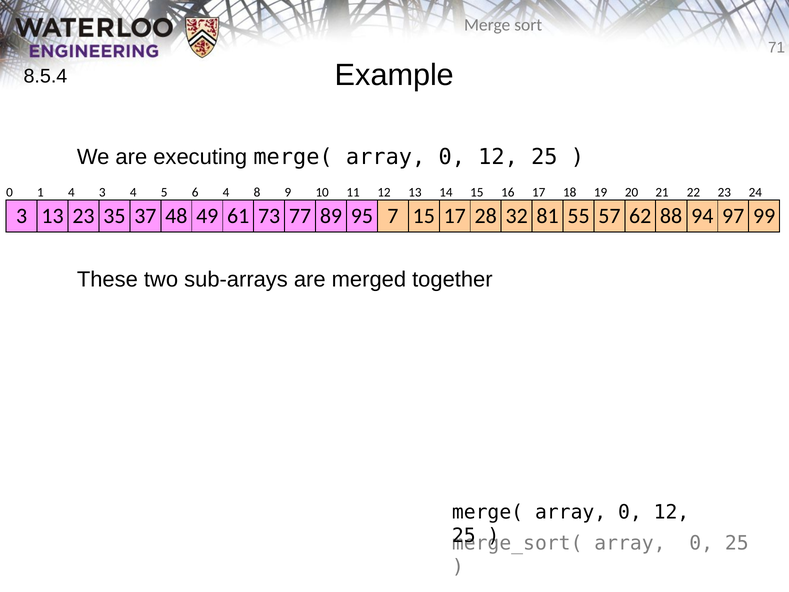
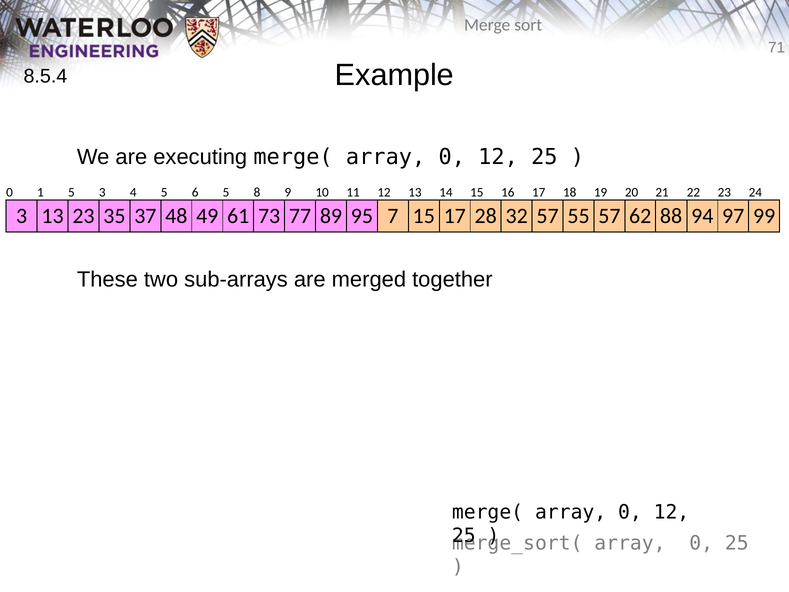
1 4: 4 -> 5 (71, 192)
6 4: 4 -> 5 (226, 192)
32 81: 81 -> 57 (548, 216)
